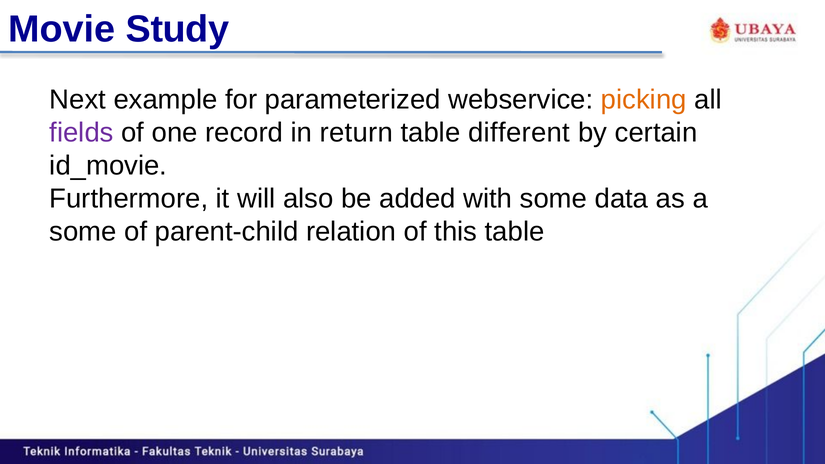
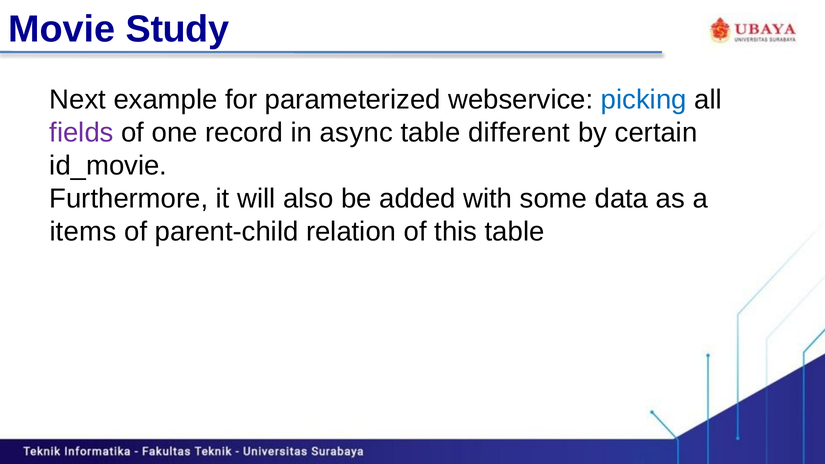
picking colour: orange -> blue (644, 100)
return: return -> async (356, 133)
some: some -> items (83, 232)
